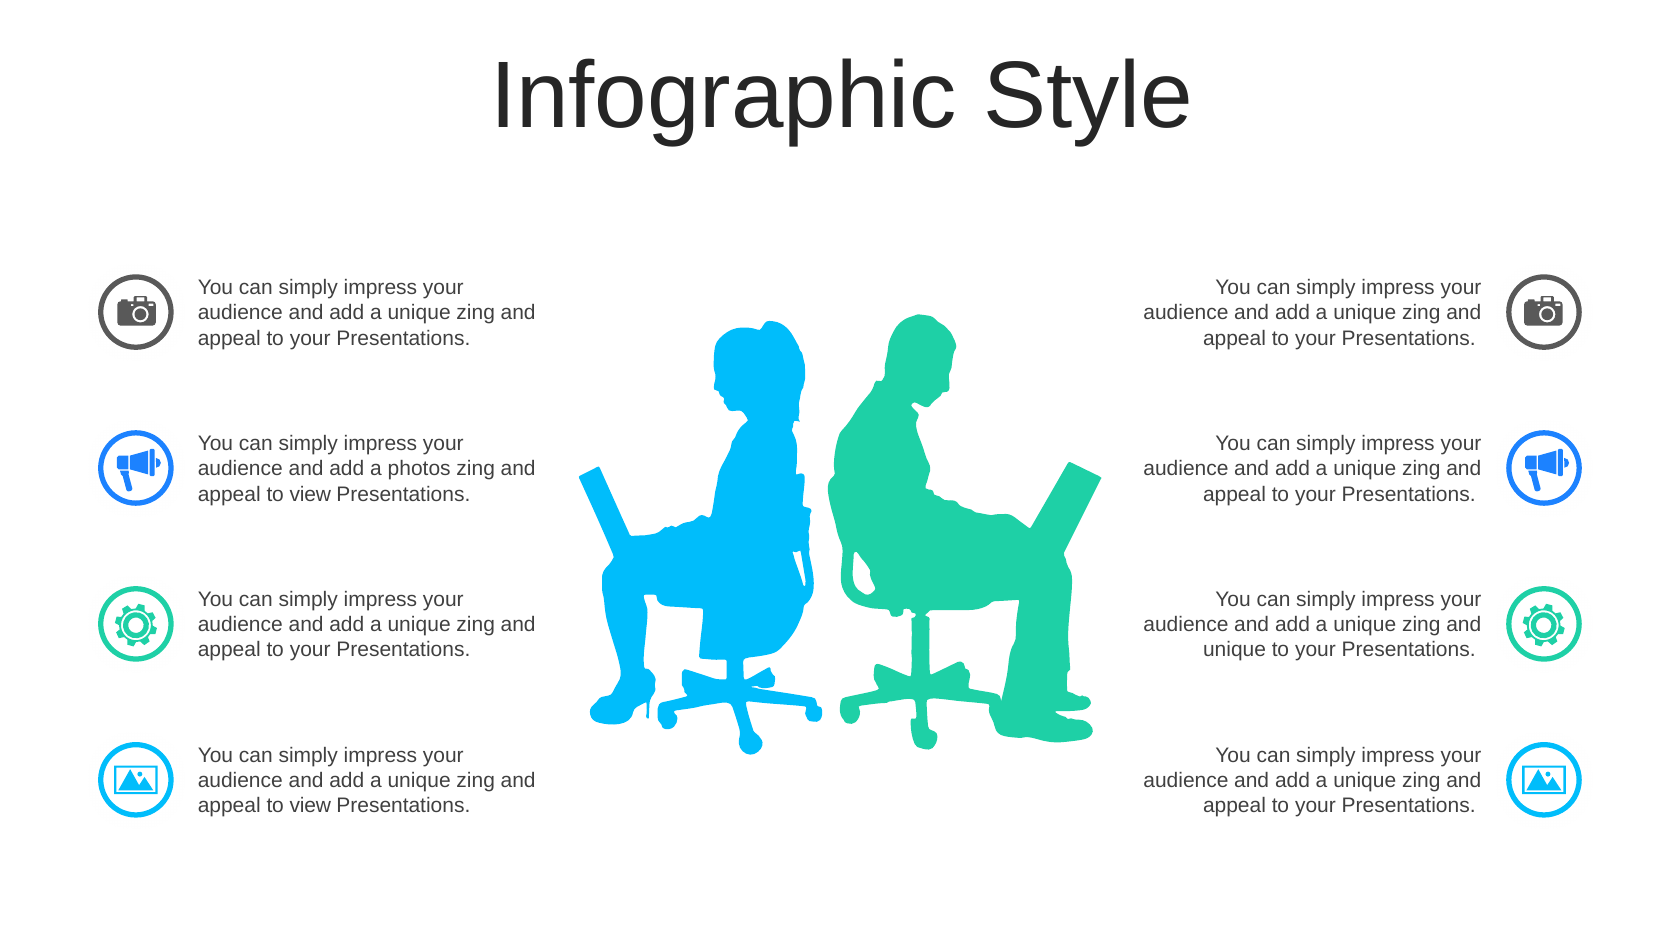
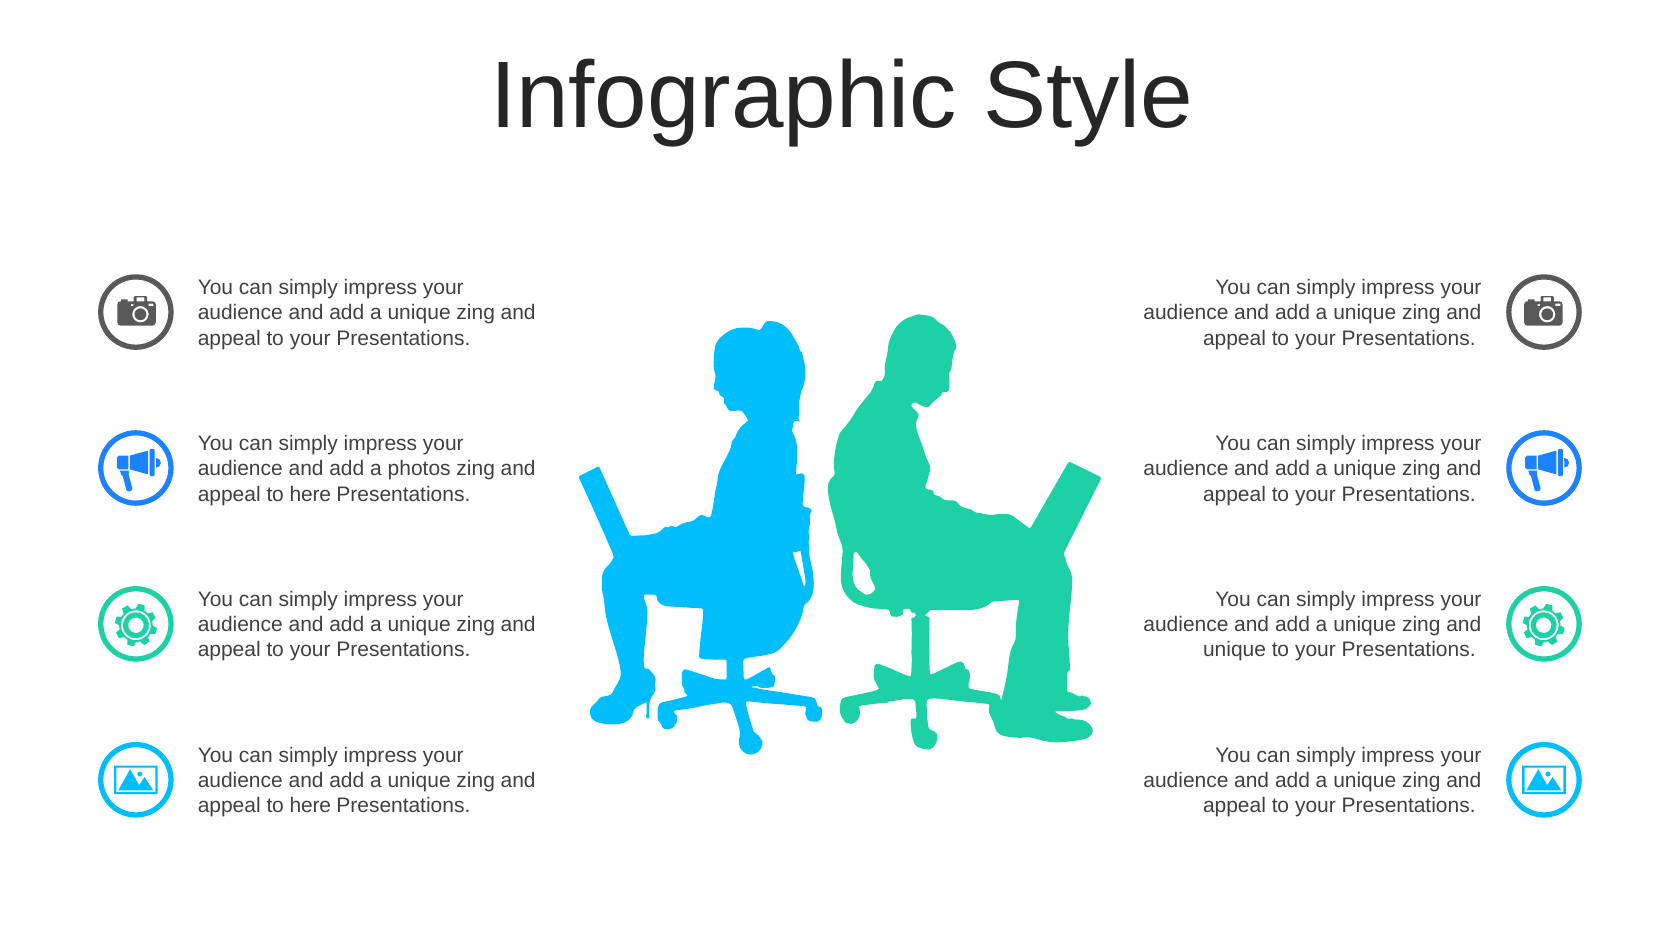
view: view -> here (310, 494)
view: view -> here (310, 806)
